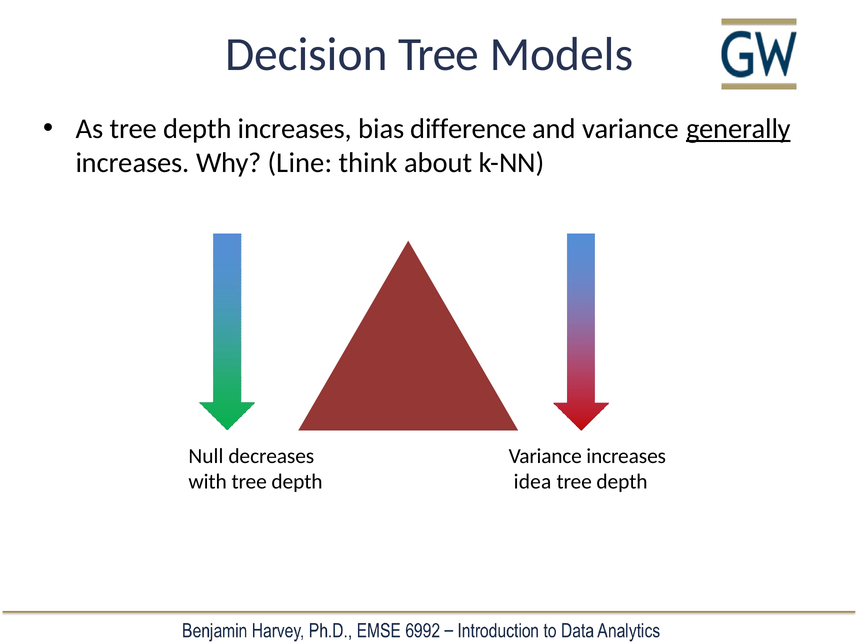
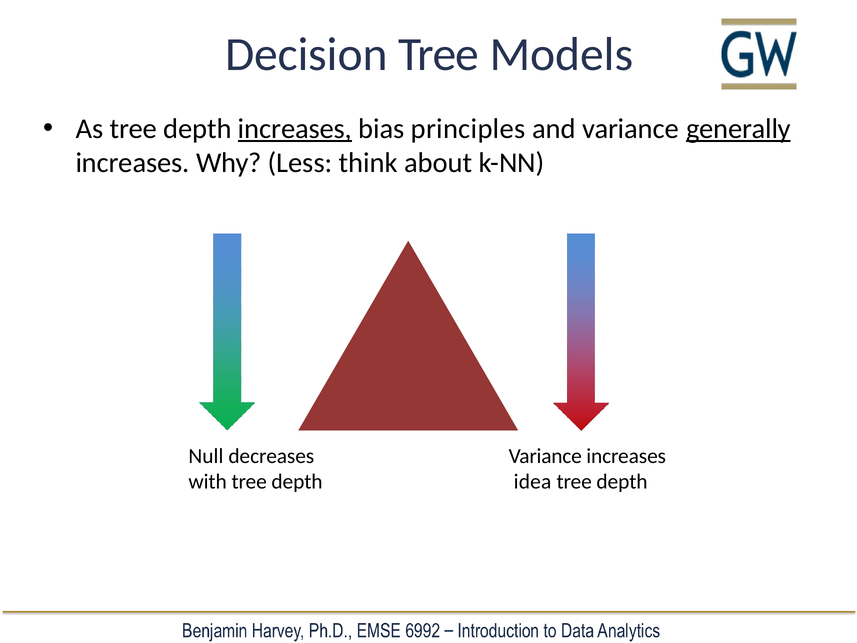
increases underline: none -> present (295, 129)
difference: difference -> principles (468, 129)
Line: Line -> Less (300, 163)
